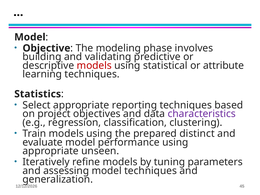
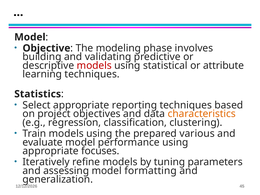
characteristics colour: purple -> orange (202, 114)
distinct: distinct -> various (197, 134)
unseen: unseen -> focuses (100, 151)
model techniques: techniques -> formatting (151, 171)
